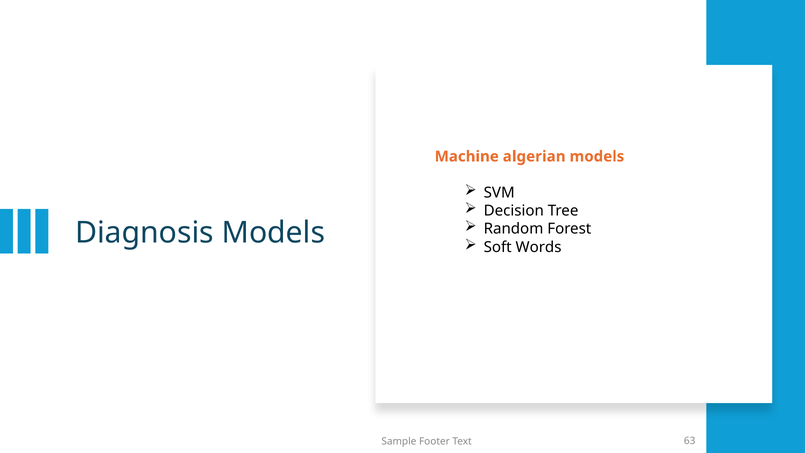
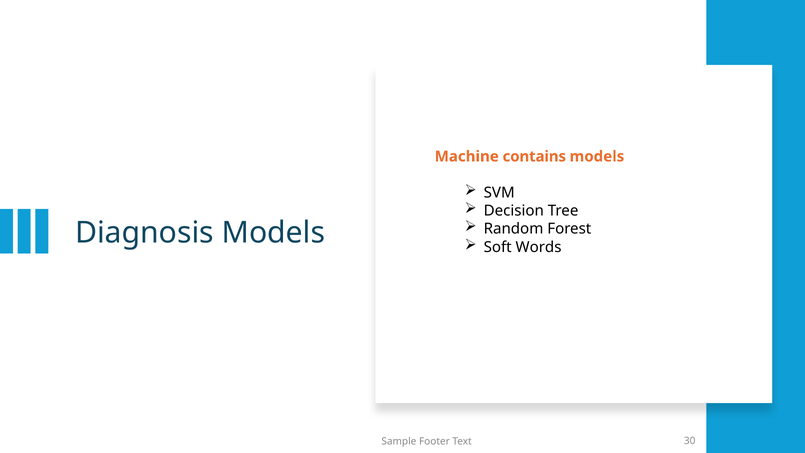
algerian: algerian -> contains (534, 156)
63: 63 -> 30 (690, 441)
